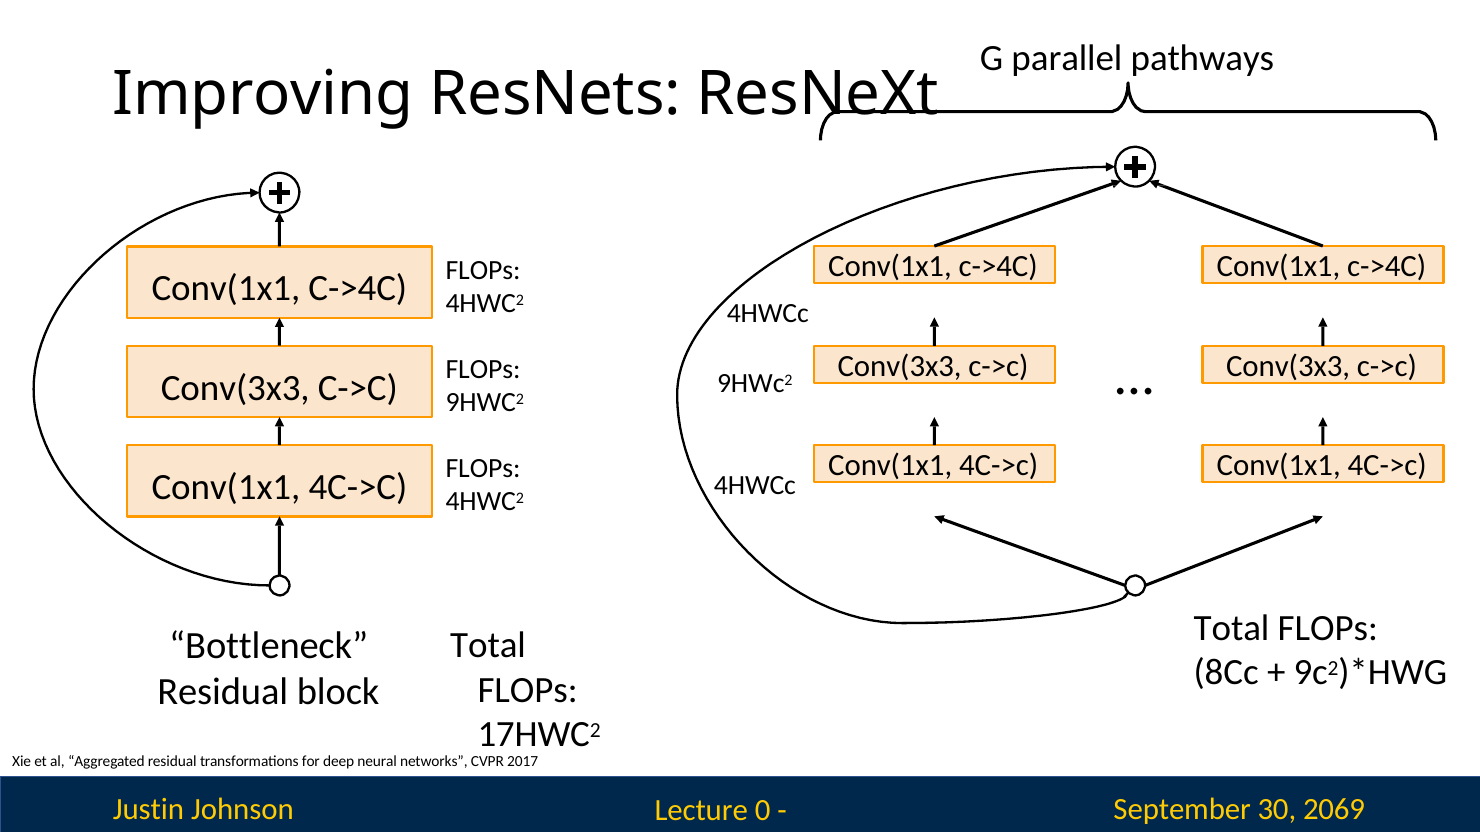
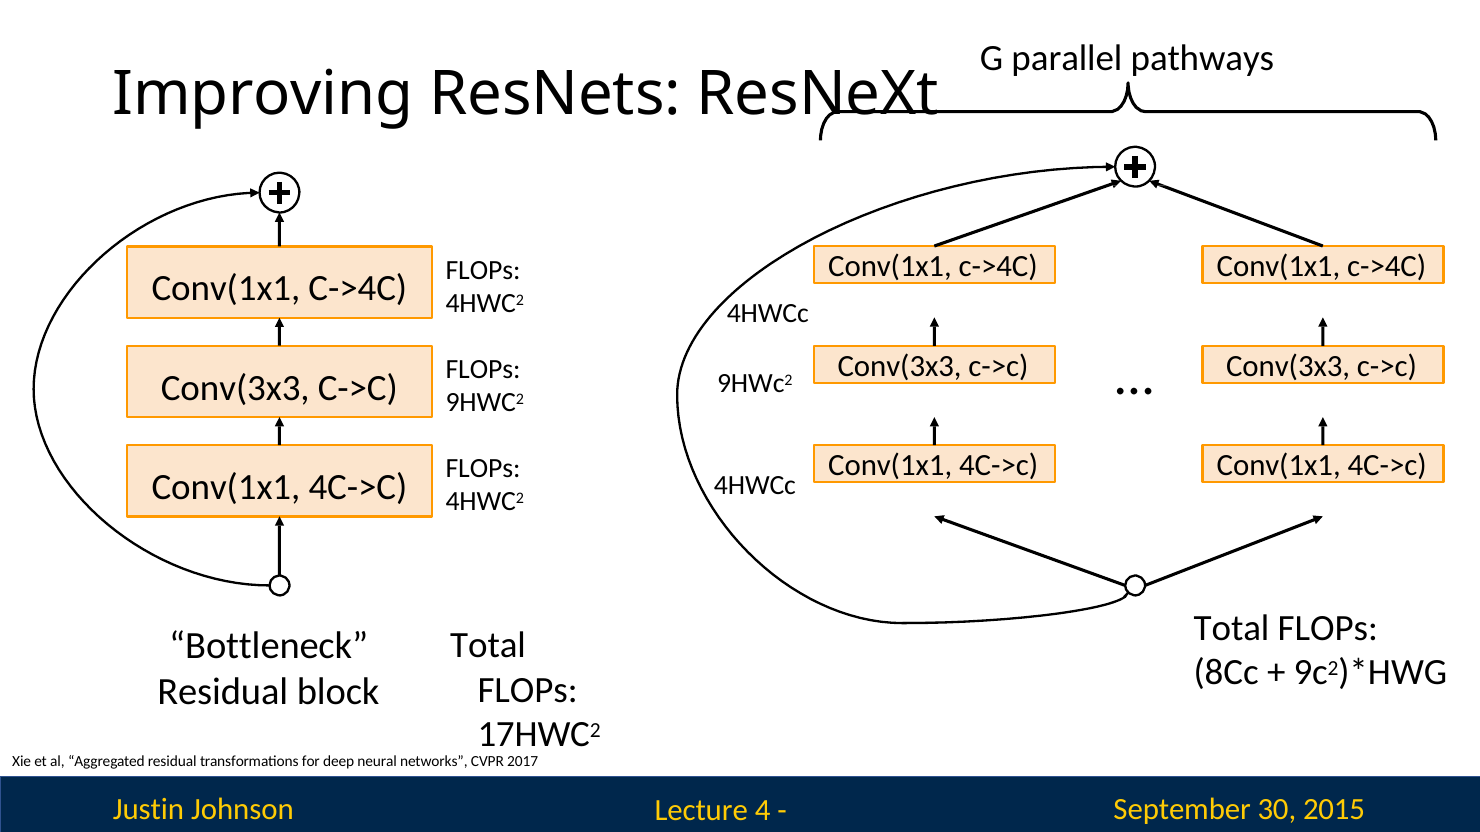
0: 0 -> 4 (763, 810)
2069: 2069 -> 2015 (1334, 810)
